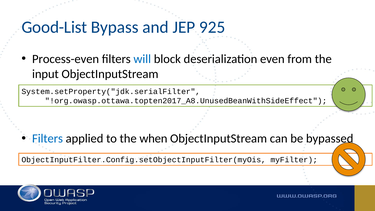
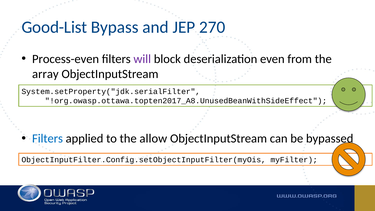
925: 925 -> 270 (212, 27)
will colour: blue -> purple (142, 59)
input: input -> array (45, 74)
when: when -> allow (153, 139)
